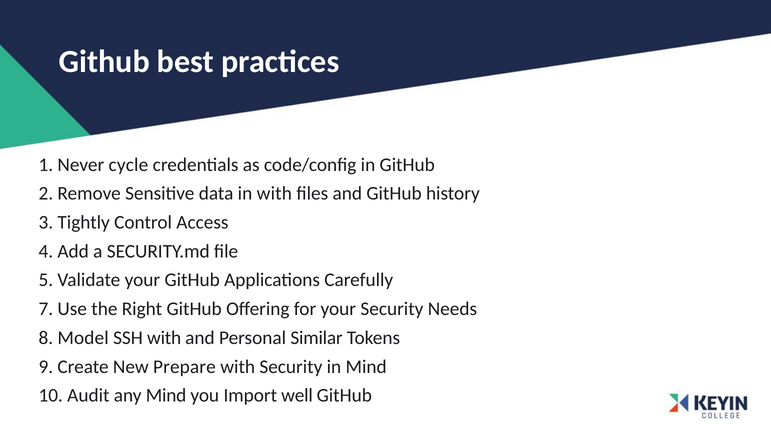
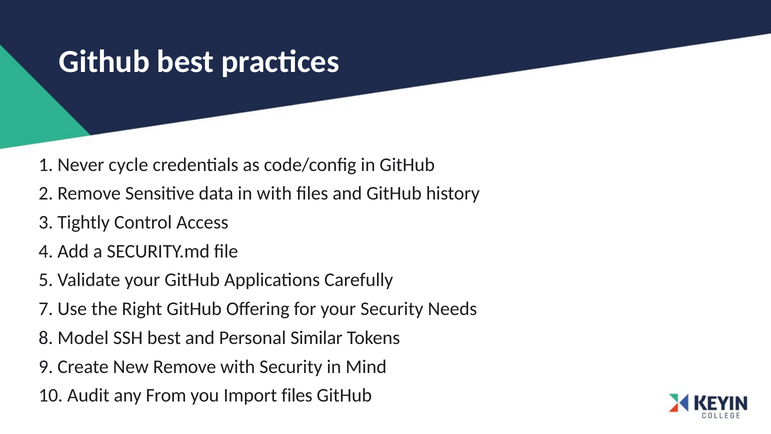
SSH with: with -> best (164, 338)
New Prepare: Prepare -> Remove (185, 366)
any Mind: Mind -> From (166, 395)
Import well: well -> files (297, 395)
